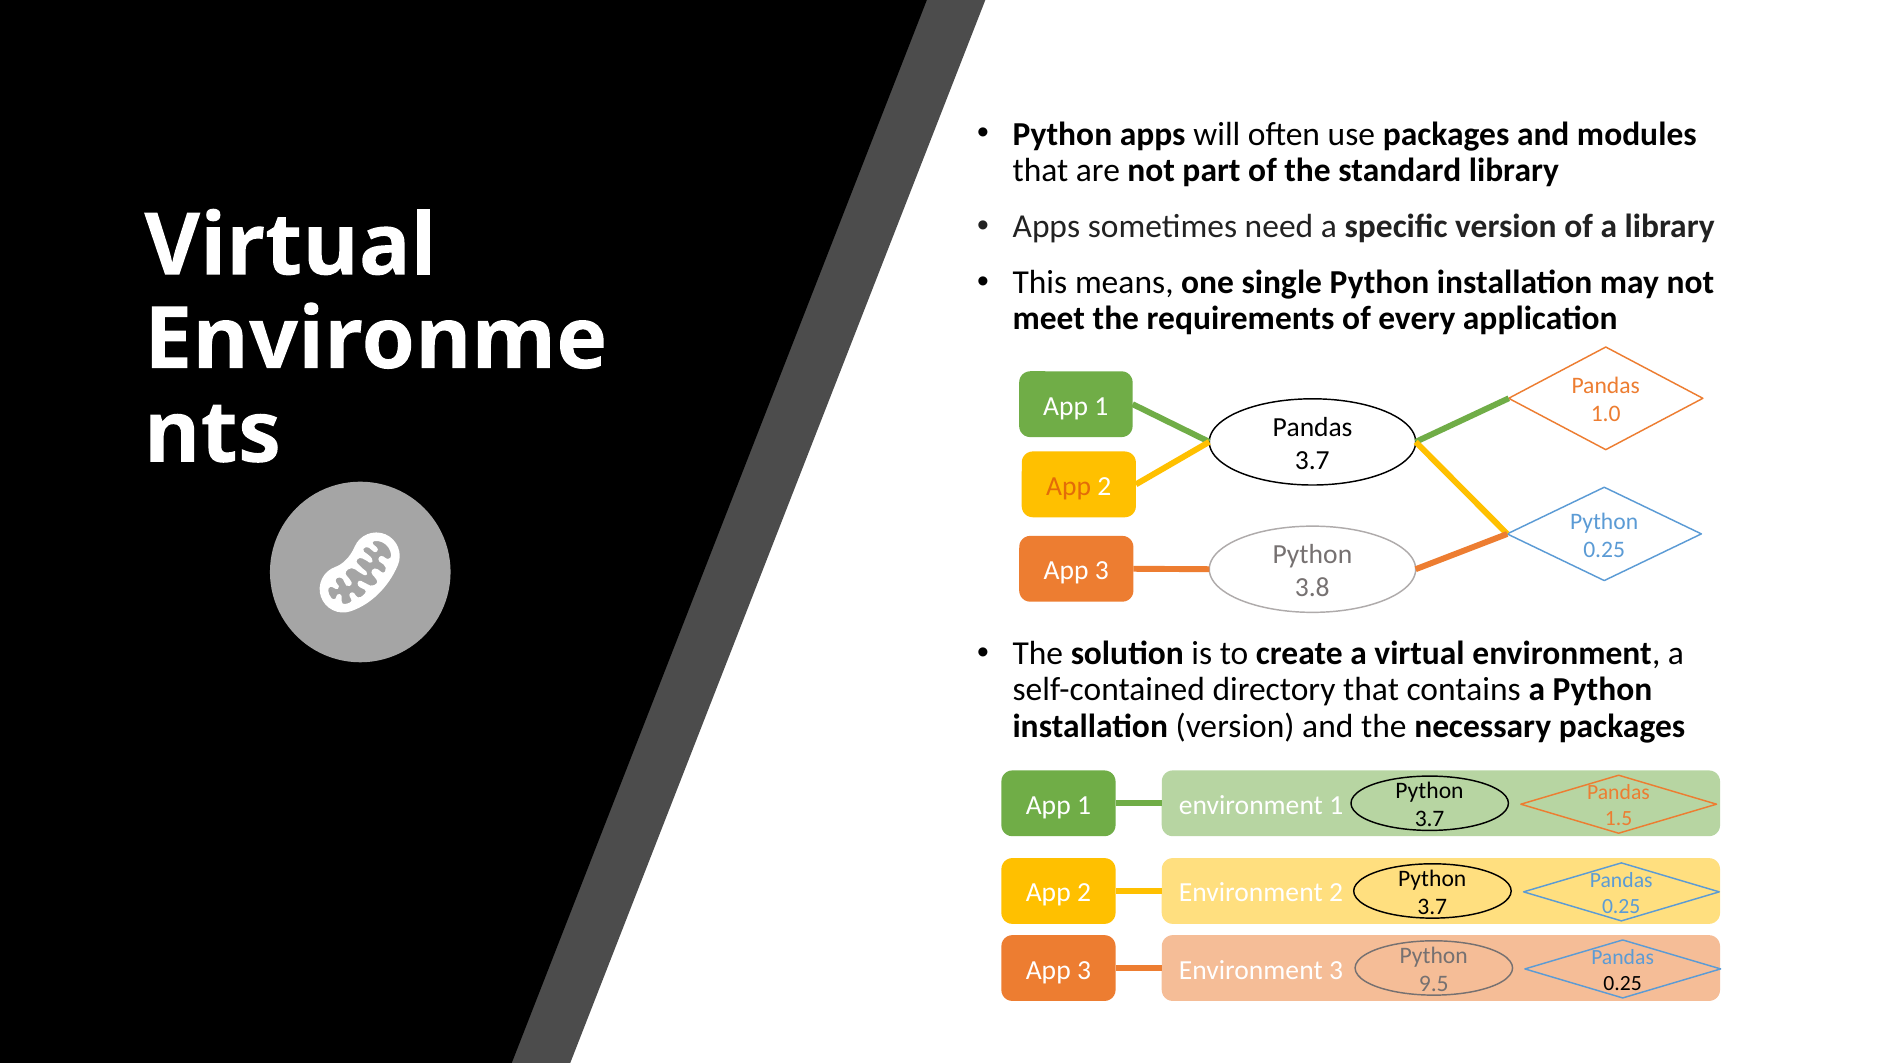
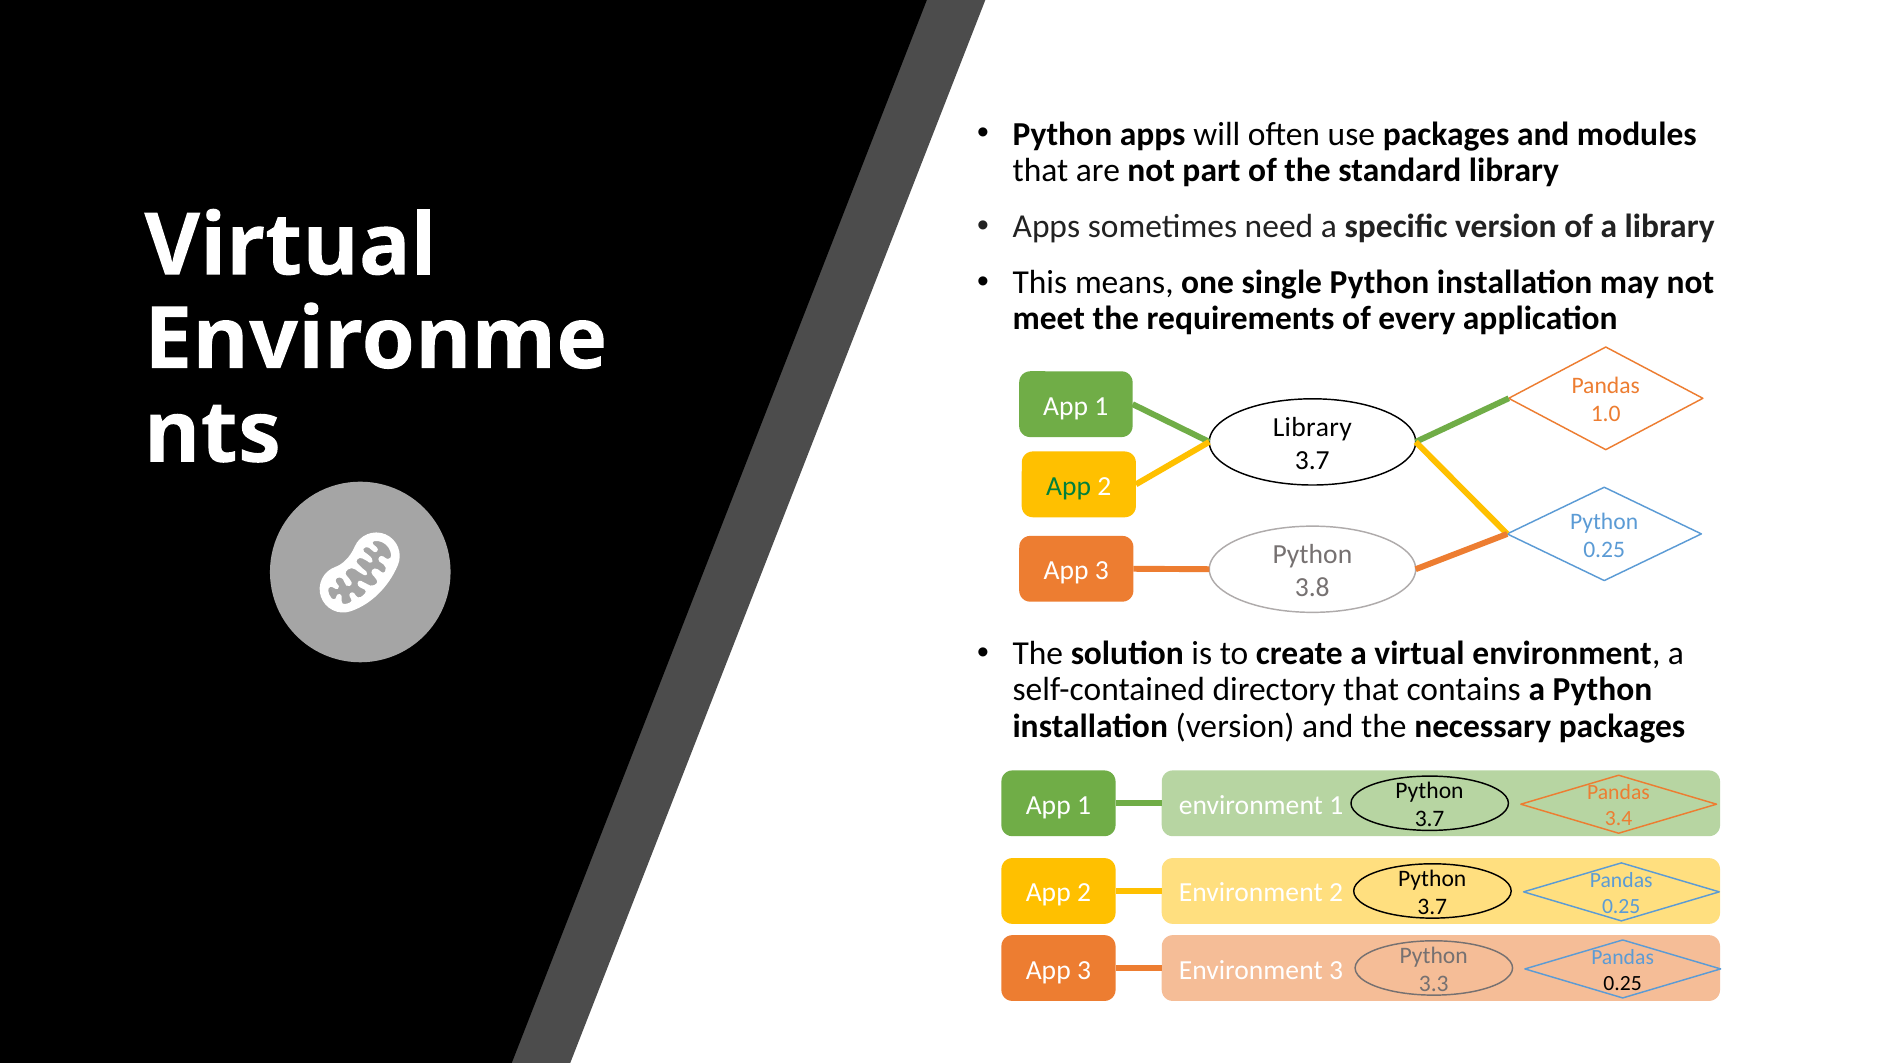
Pandas: Pandas -> Library (1312, 427)
App colour: orange -> green (1069, 486)
1.5: 1.5 -> 3.4 (1619, 819)
9.5: 9.5 -> 3.3 (1434, 984)
